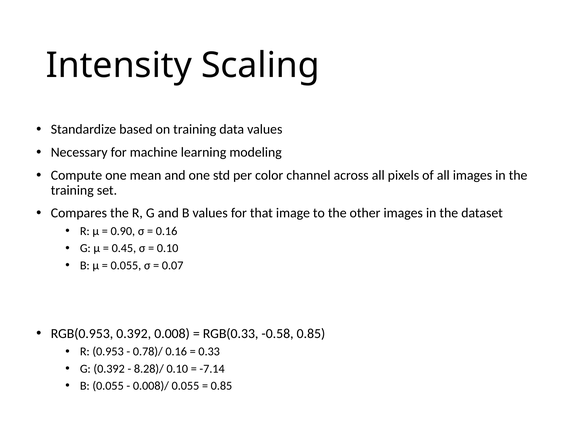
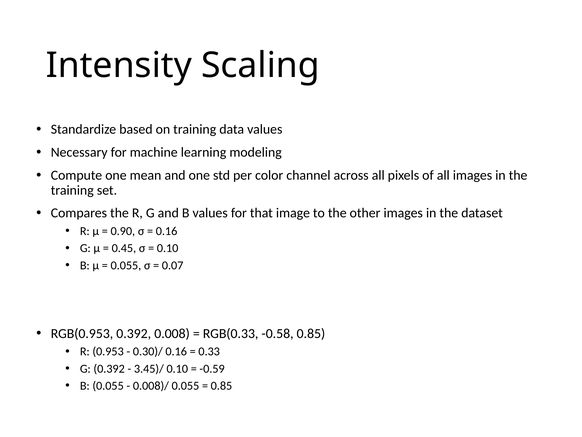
0.78)/: 0.78)/ -> 0.30)/ (148, 351)
8.28)/: 8.28)/ -> 3.45)/ (149, 368)
-7.14: -7.14 -> -0.59 (212, 368)
